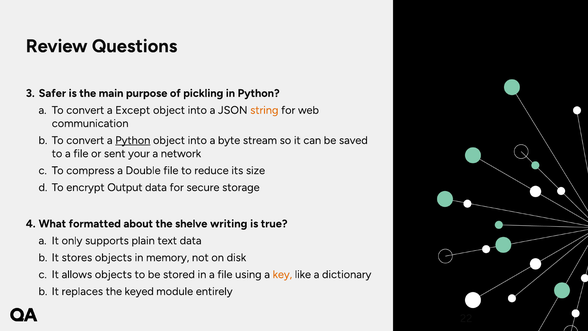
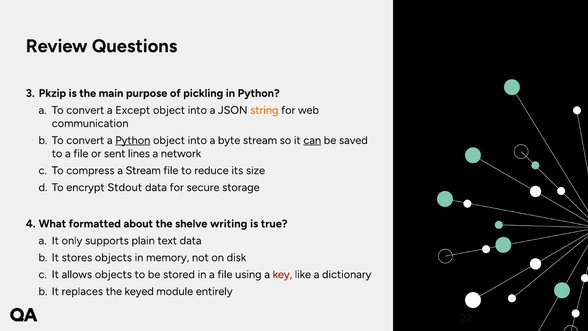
Safer: Safer -> Pkzip (52, 93)
can underline: none -> present (312, 140)
your: your -> lines (139, 153)
a Double: Double -> Stream (143, 170)
Output: Output -> Stdout (125, 187)
key colour: orange -> red (282, 274)
